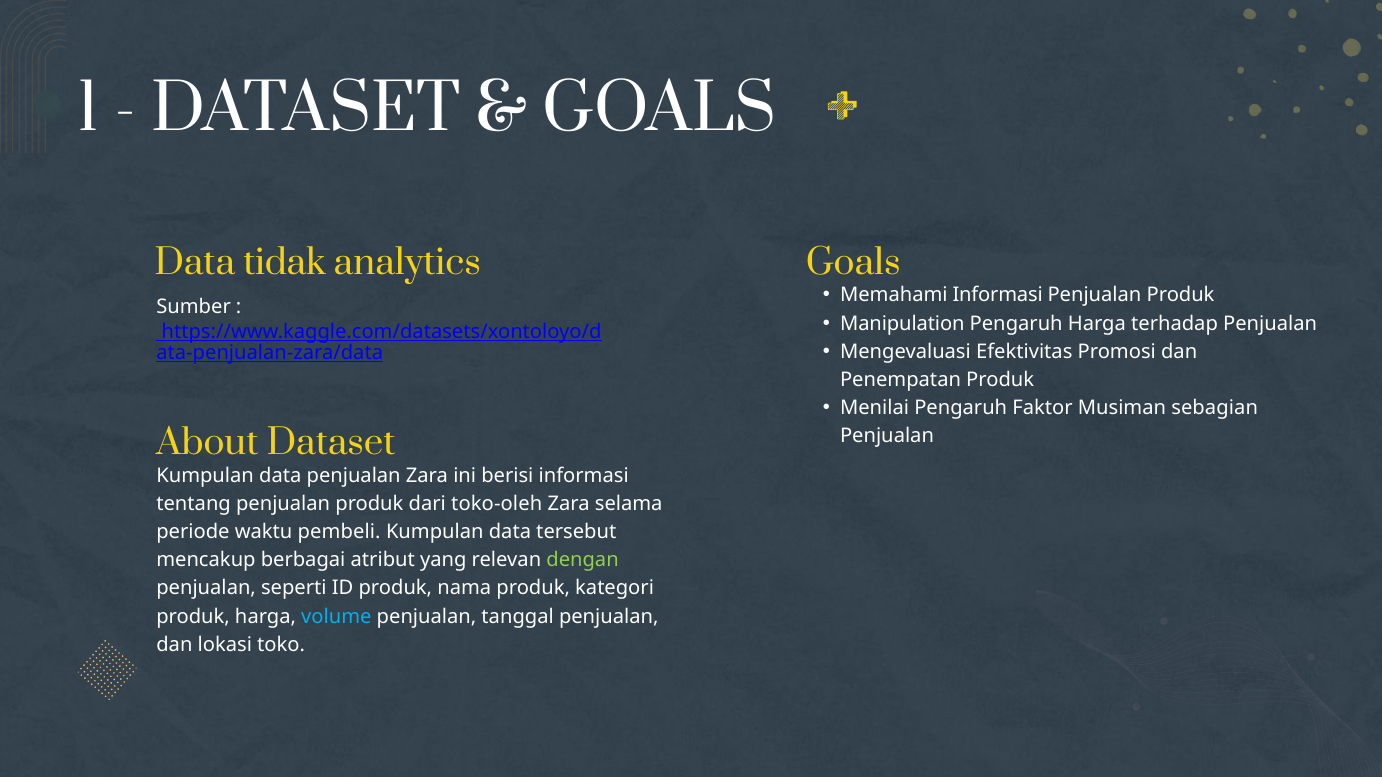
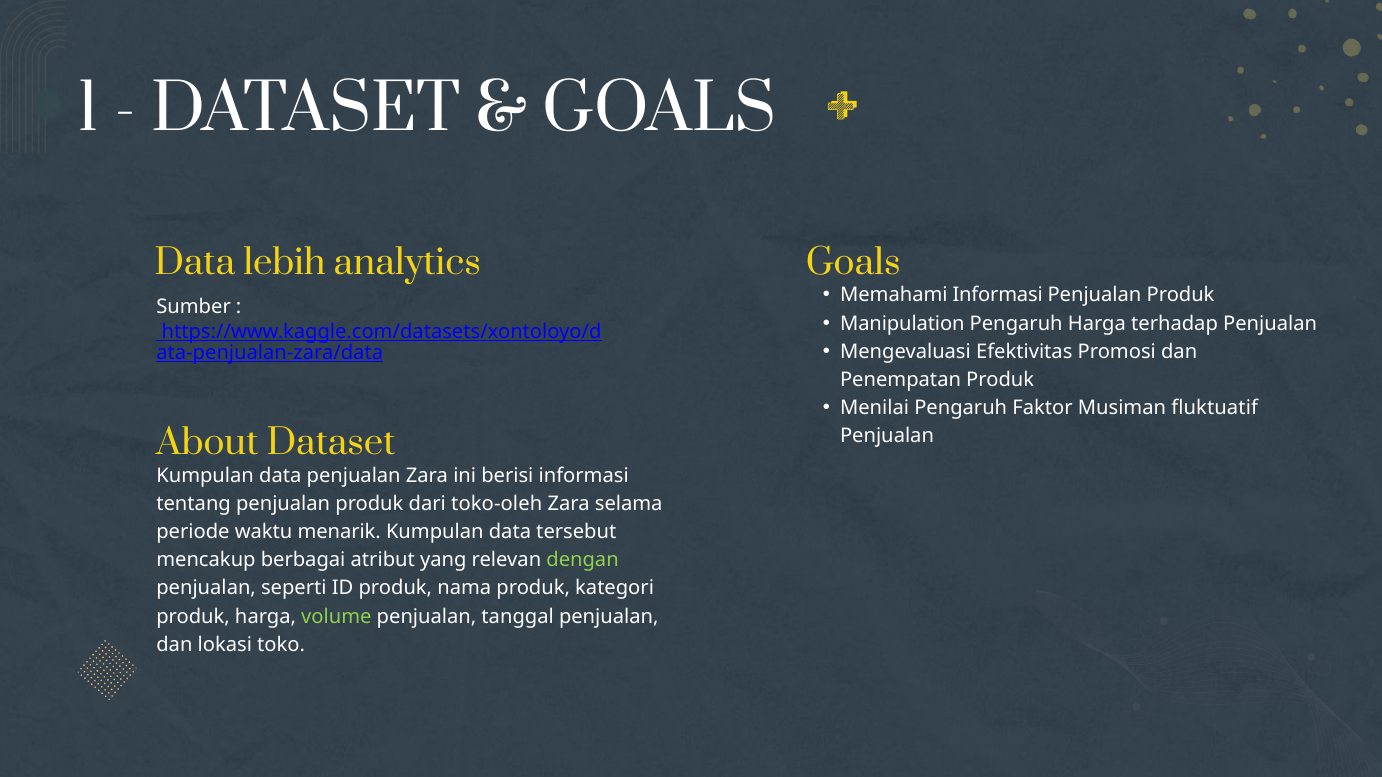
tidak: tidak -> lebih (285, 263)
sebagian: sebagian -> fluktuatif (1215, 408)
pembeli: pembeli -> menarik (339, 532)
volume colour: light blue -> light green (336, 617)
